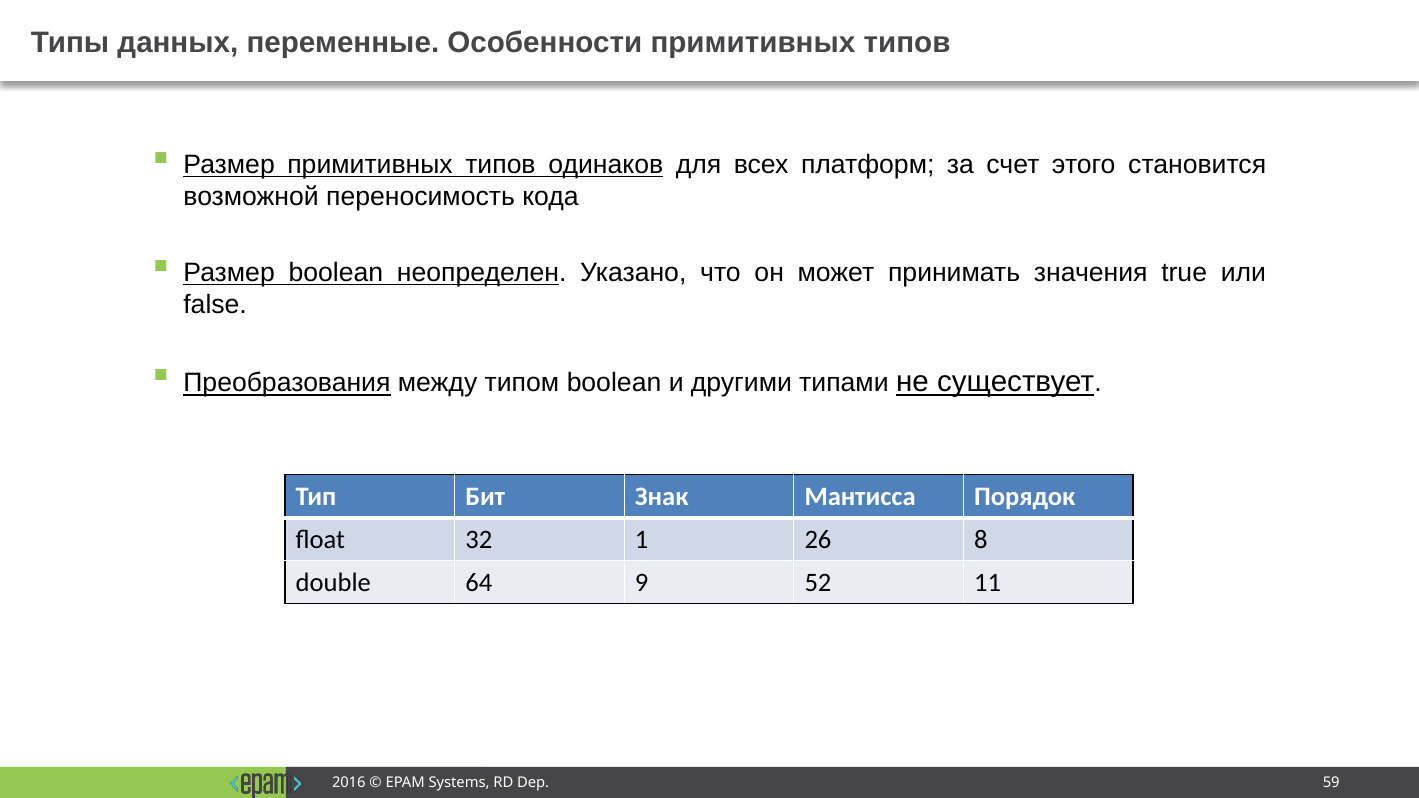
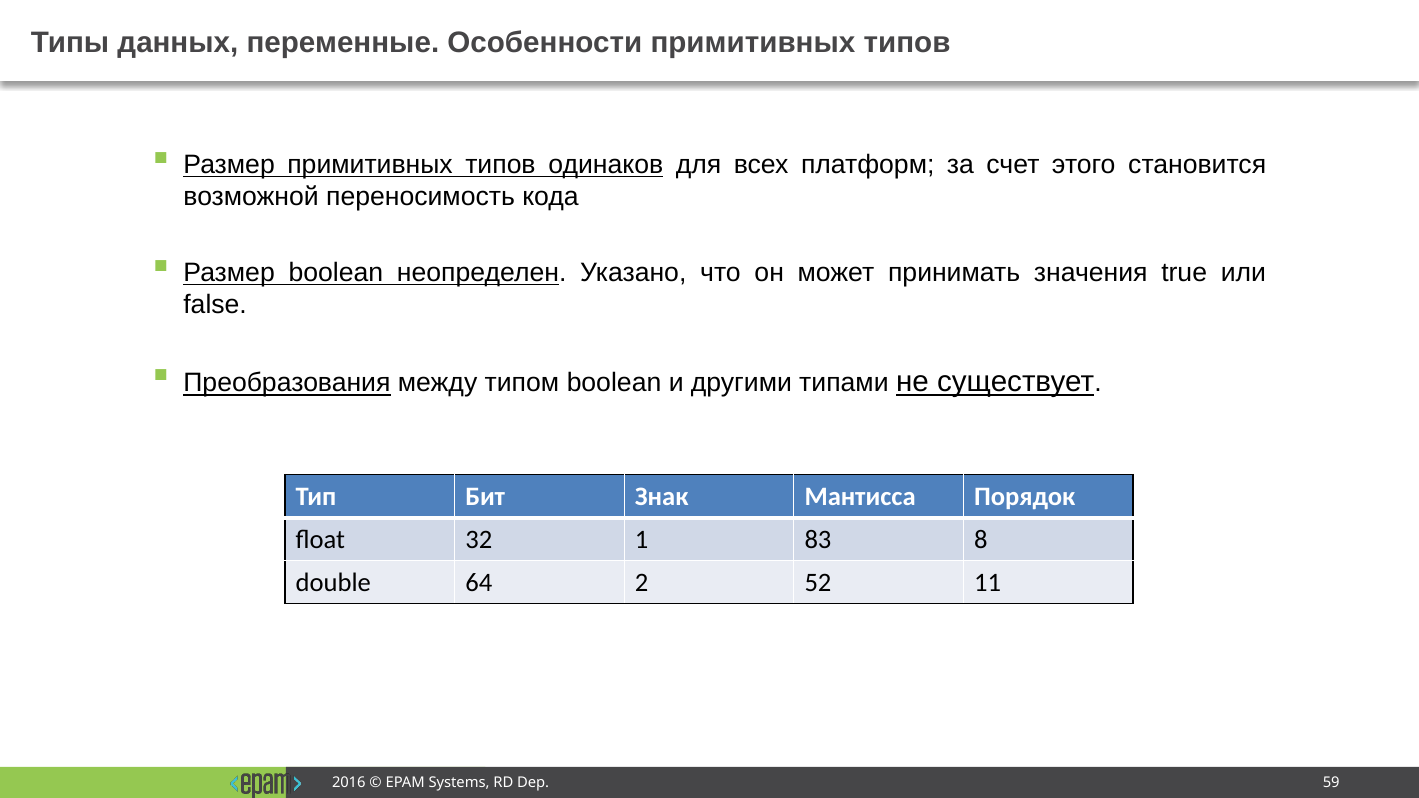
26: 26 -> 83 (818, 540)
9: 9 -> 2 (642, 583)
